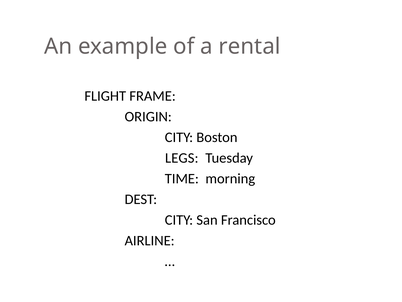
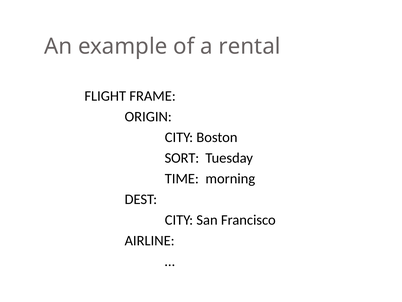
LEGS: LEGS -> SORT (182, 158)
